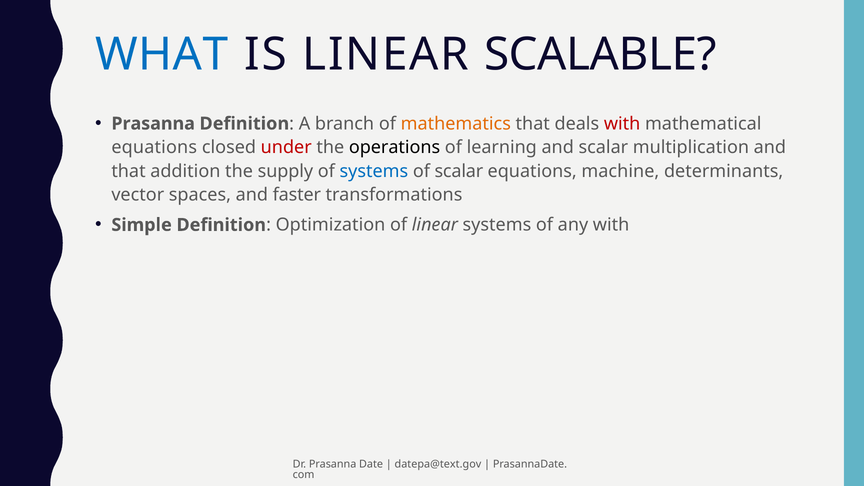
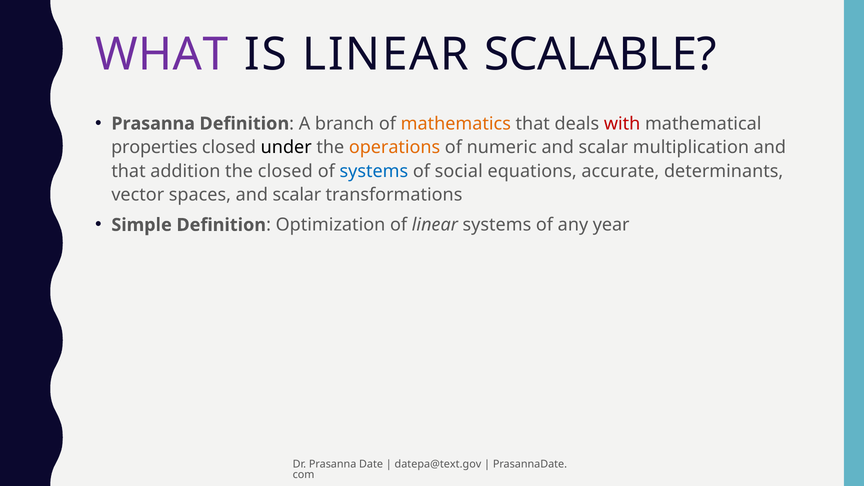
WHAT colour: blue -> purple (162, 55)
equations: equations -> properties (154, 147)
under colour: red -> black (286, 147)
operations colour: black -> orange (395, 147)
learning: learning -> numeric (502, 147)
the supply: supply -> closed (285, 171)
of scalar: scalar -> social (459, 171)
machine: machine -> accurate (620, 171)
spaces and faster: faster -> scalar (297, 195)
any with: with -> year (611, 225)
